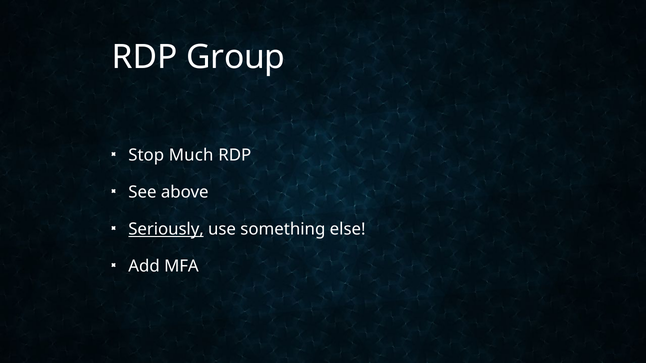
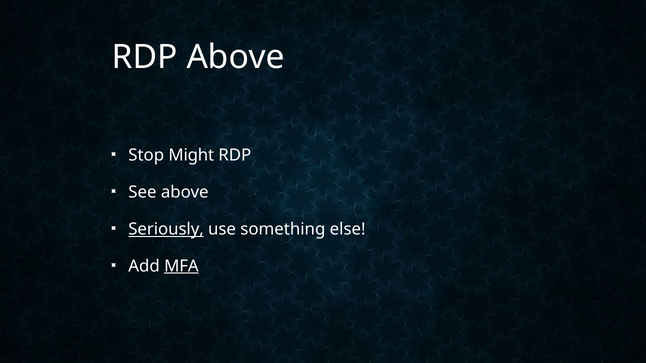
RDP Group: Group -> Above (236, 57)
Much: Much -> Might (191, 155)
MFA underline: none -> present (181, 266)
